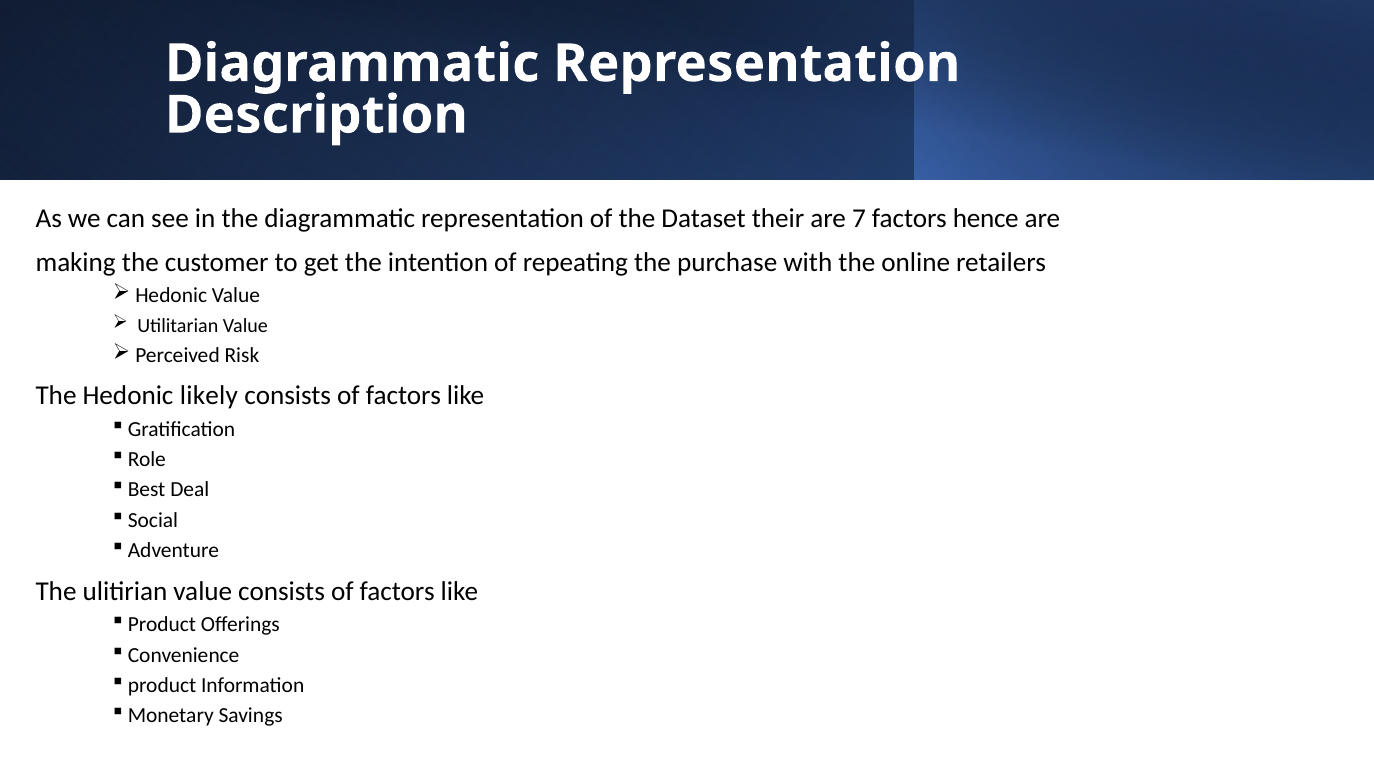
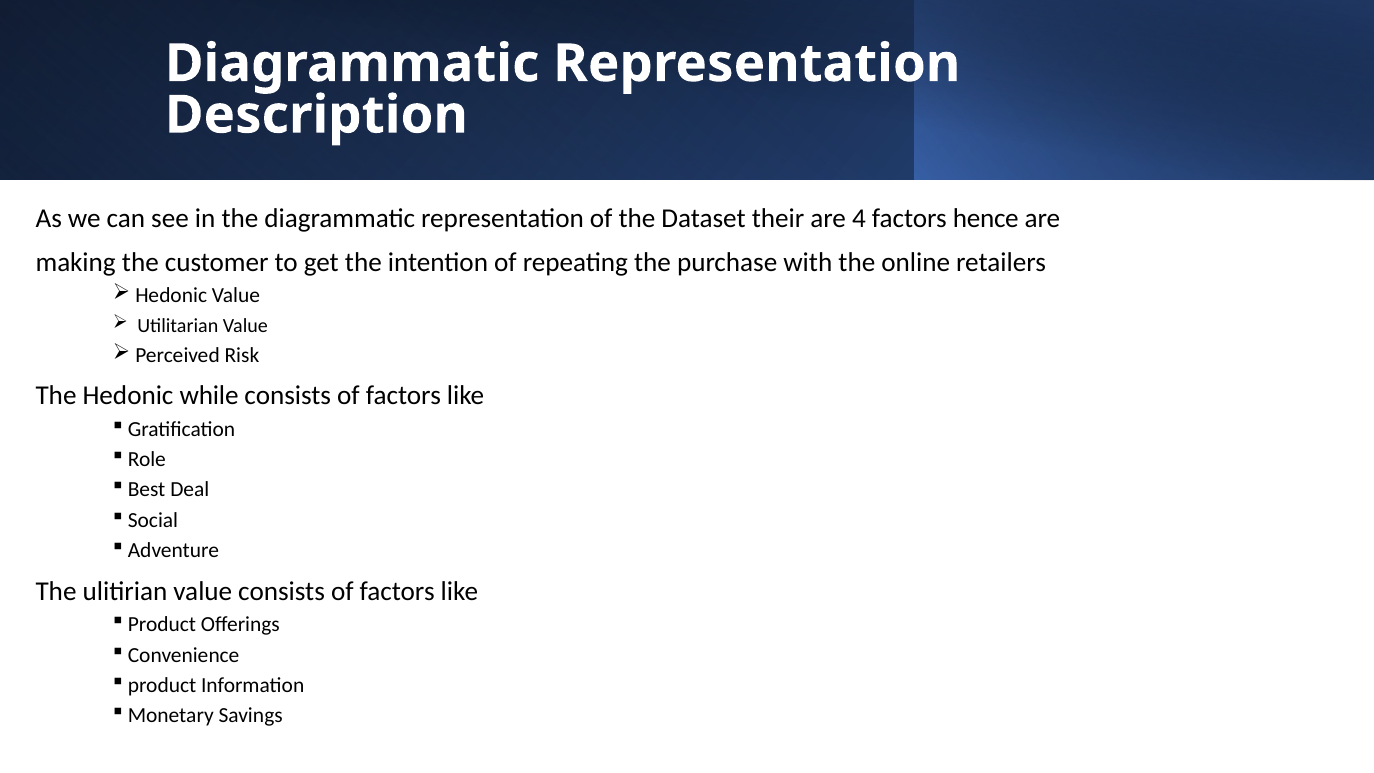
7: 7 -> 4 (859, 219)
likely: likely -> while (209, 396)
